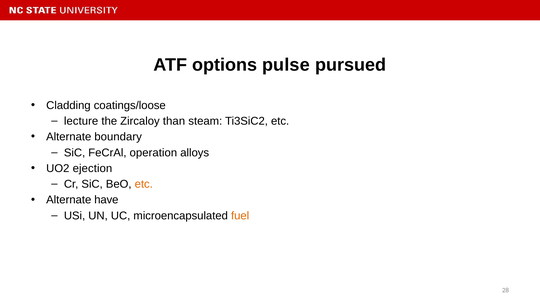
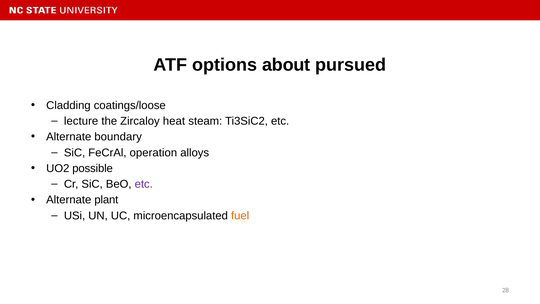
pulse: pulse -> about (286, 65)
than: than -> heat (174, 121)
ejection: ejection -> possible (93, 168)
etc colour: orange -> purple (144, 184)
have: have -> plant (106, 200)
